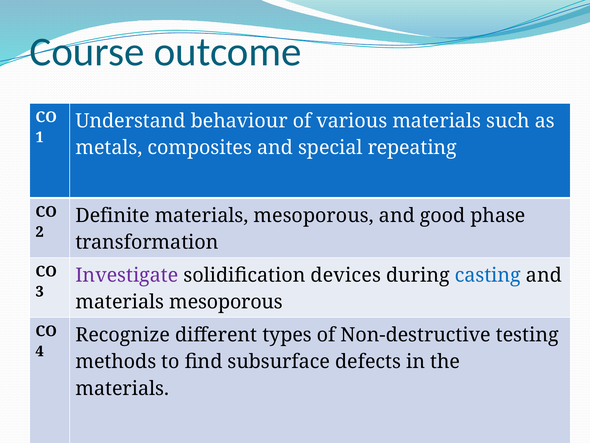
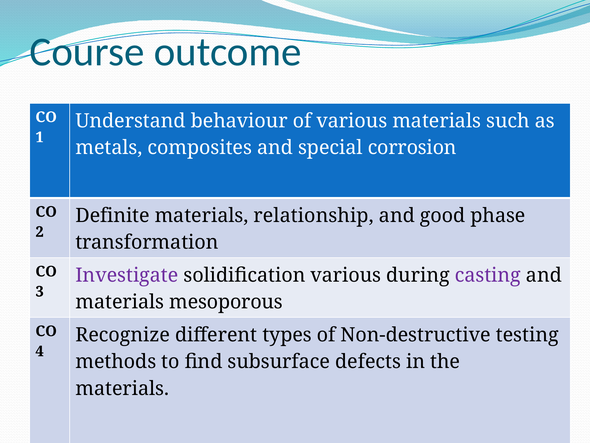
repeating: repeating -> corrosion (412, 148)
mesoporous: mesoporous -> relationship (314, 215)
solidification devices: devices -> various (346, 275)
casting colour: blue -> purple (488, 275)
